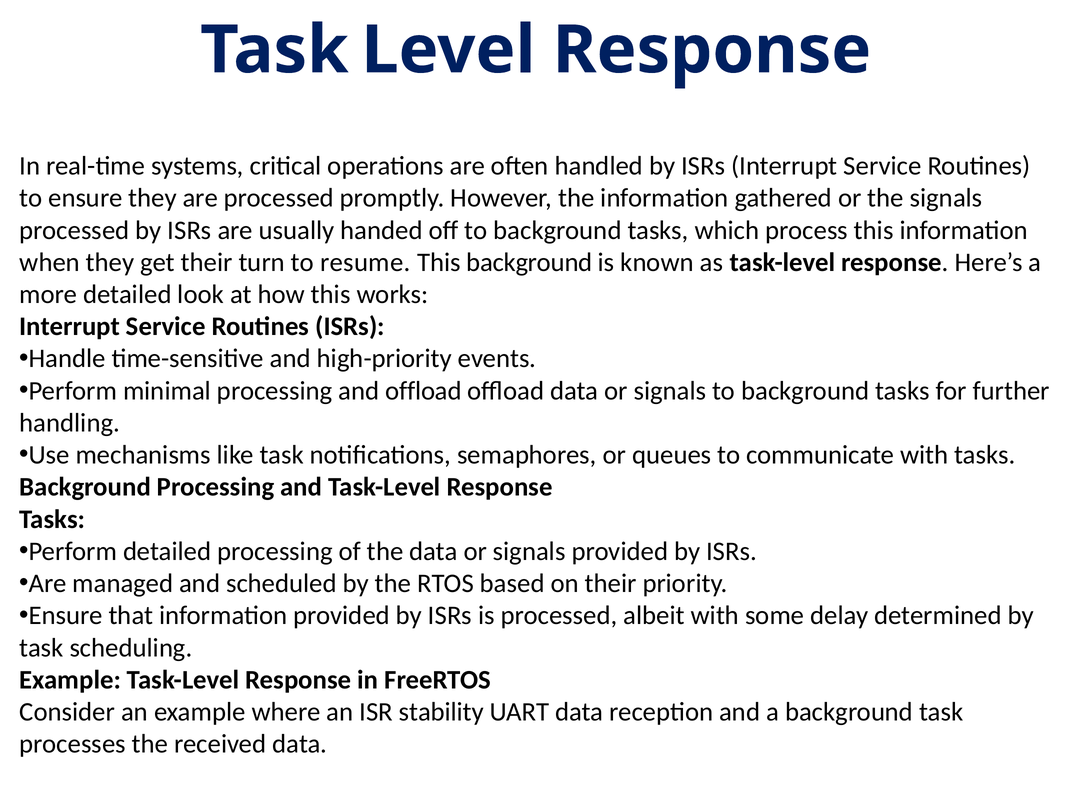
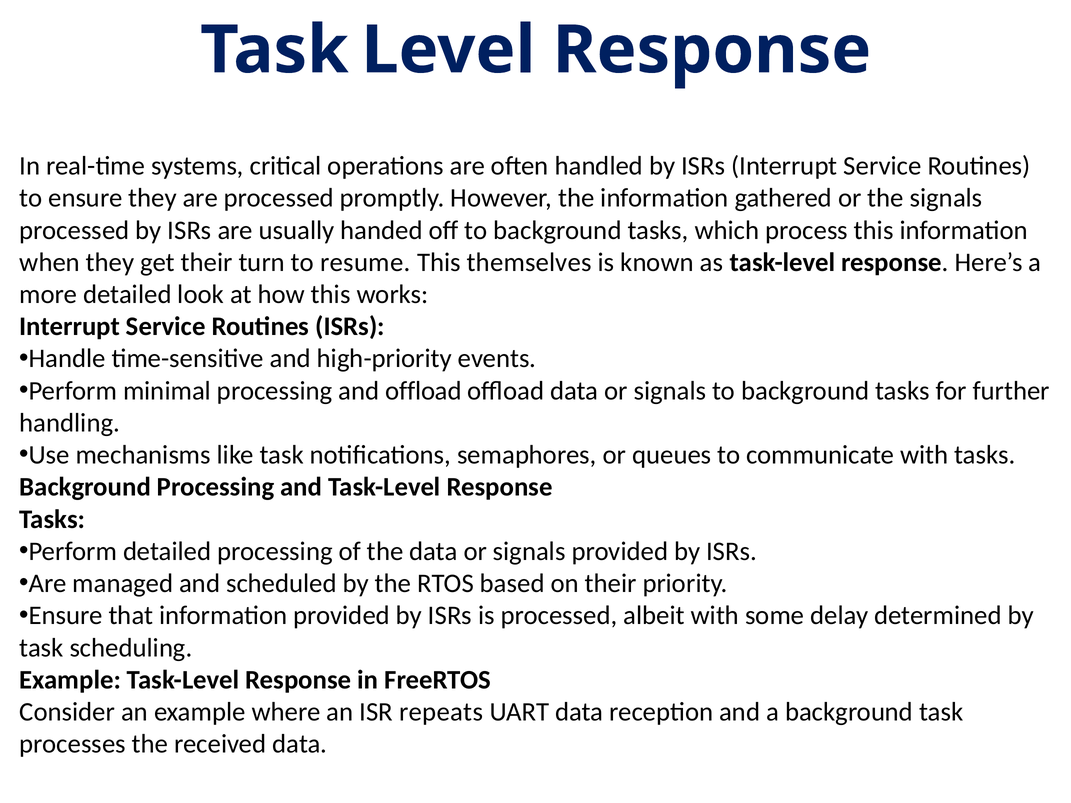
This background: background -> themselves (529, 262)
stability: stability -> repeats (441, 712)
